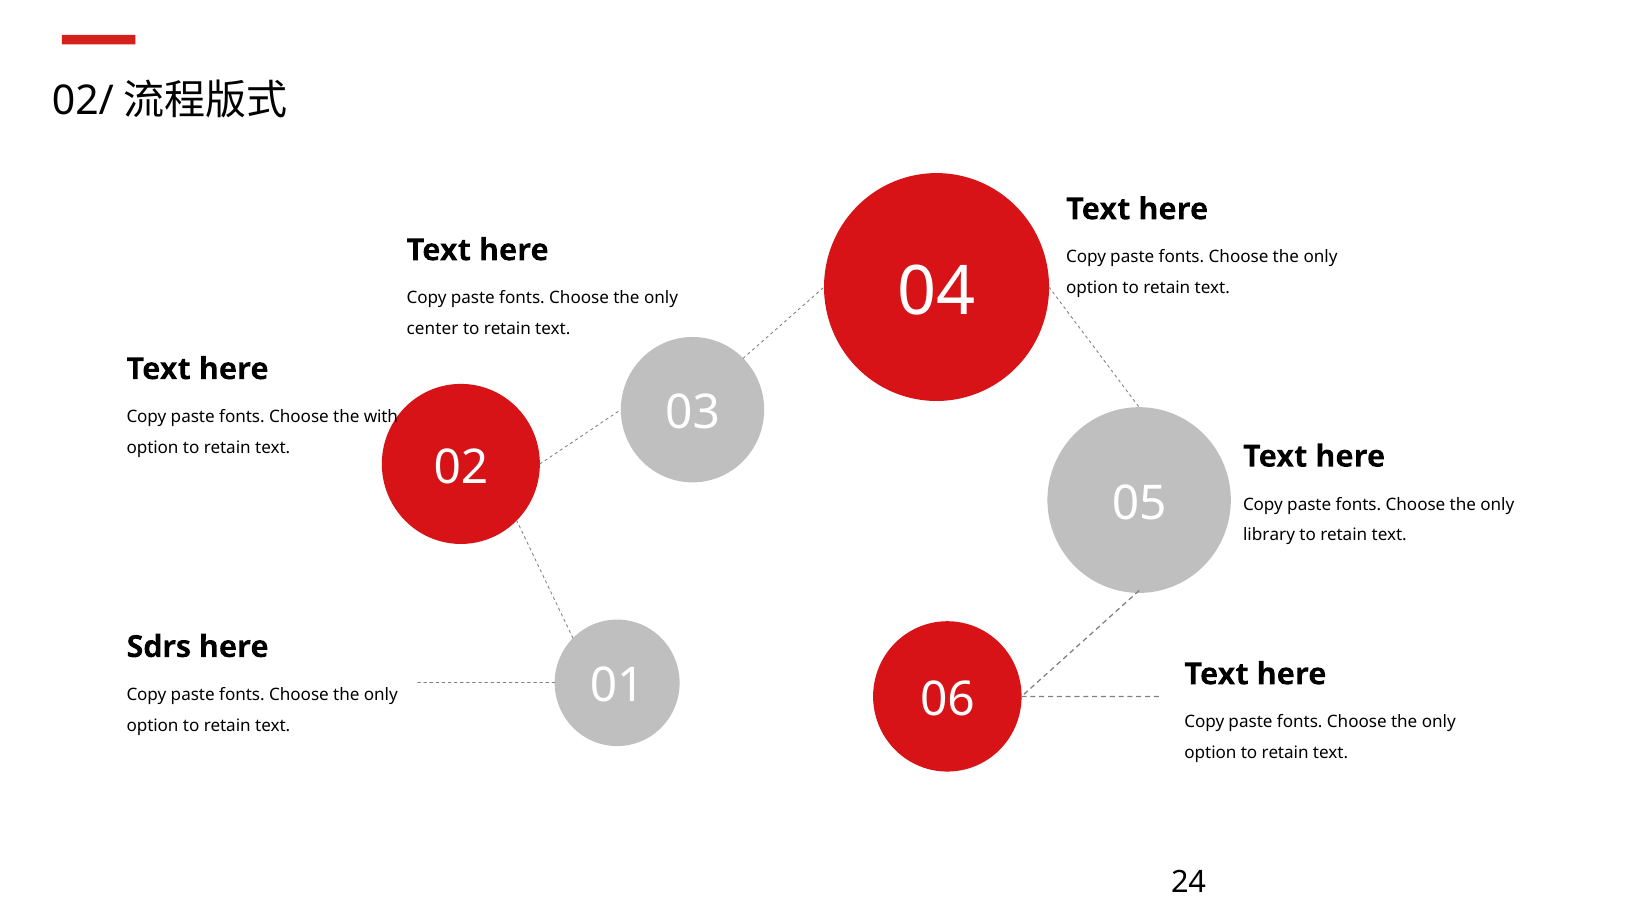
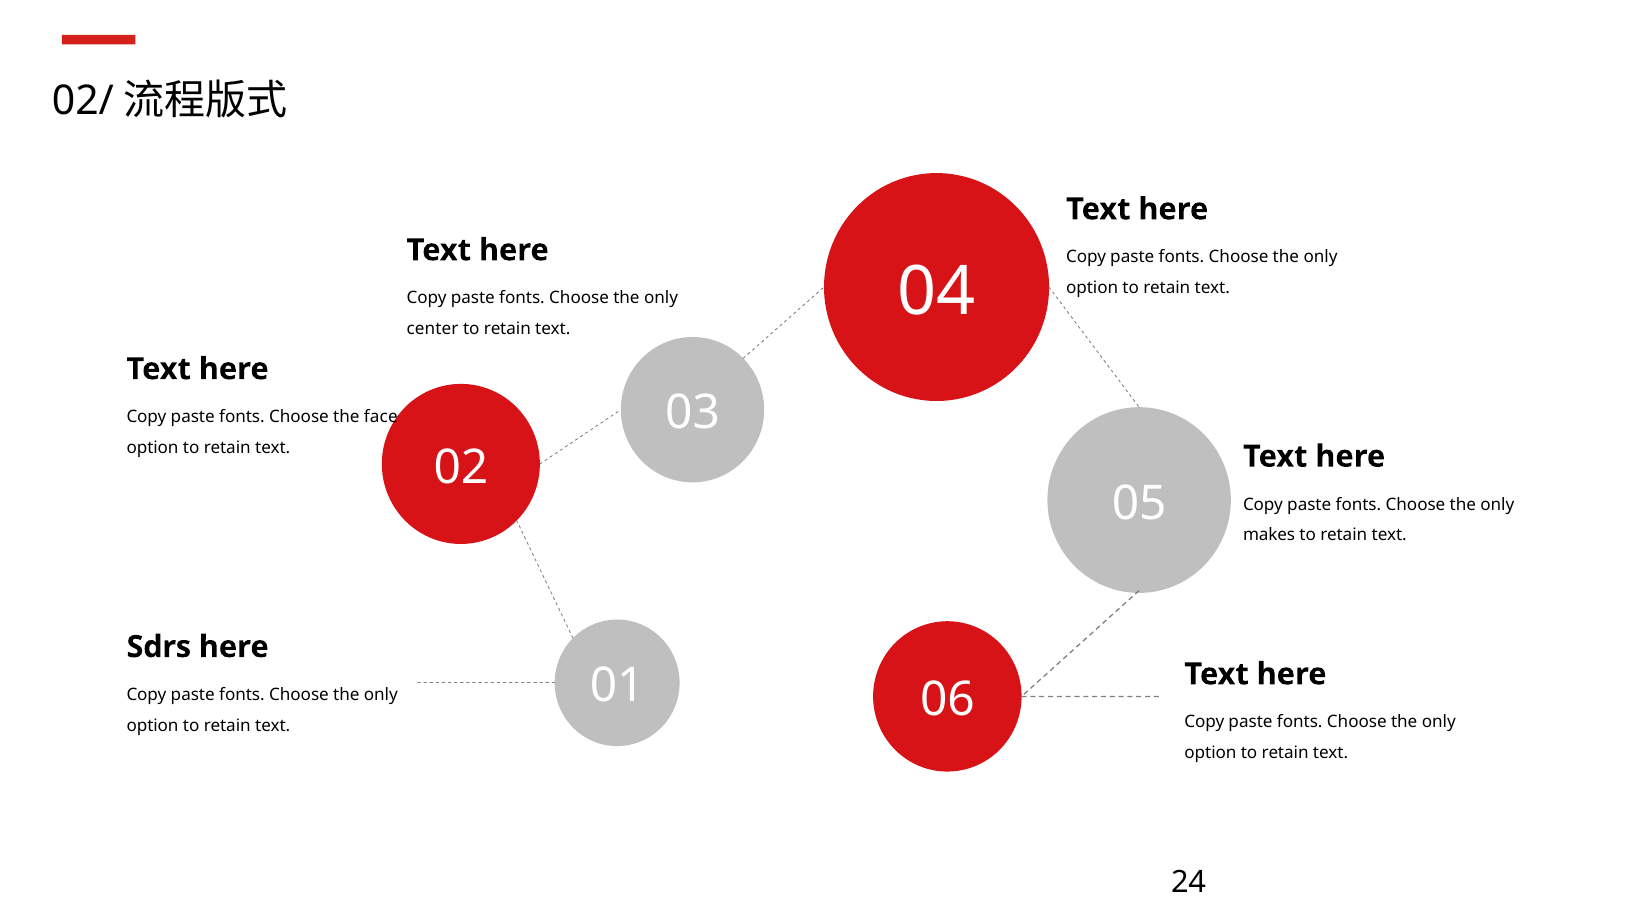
with: with -> face (381, 417)
library: library -> makes (1269, 535)
